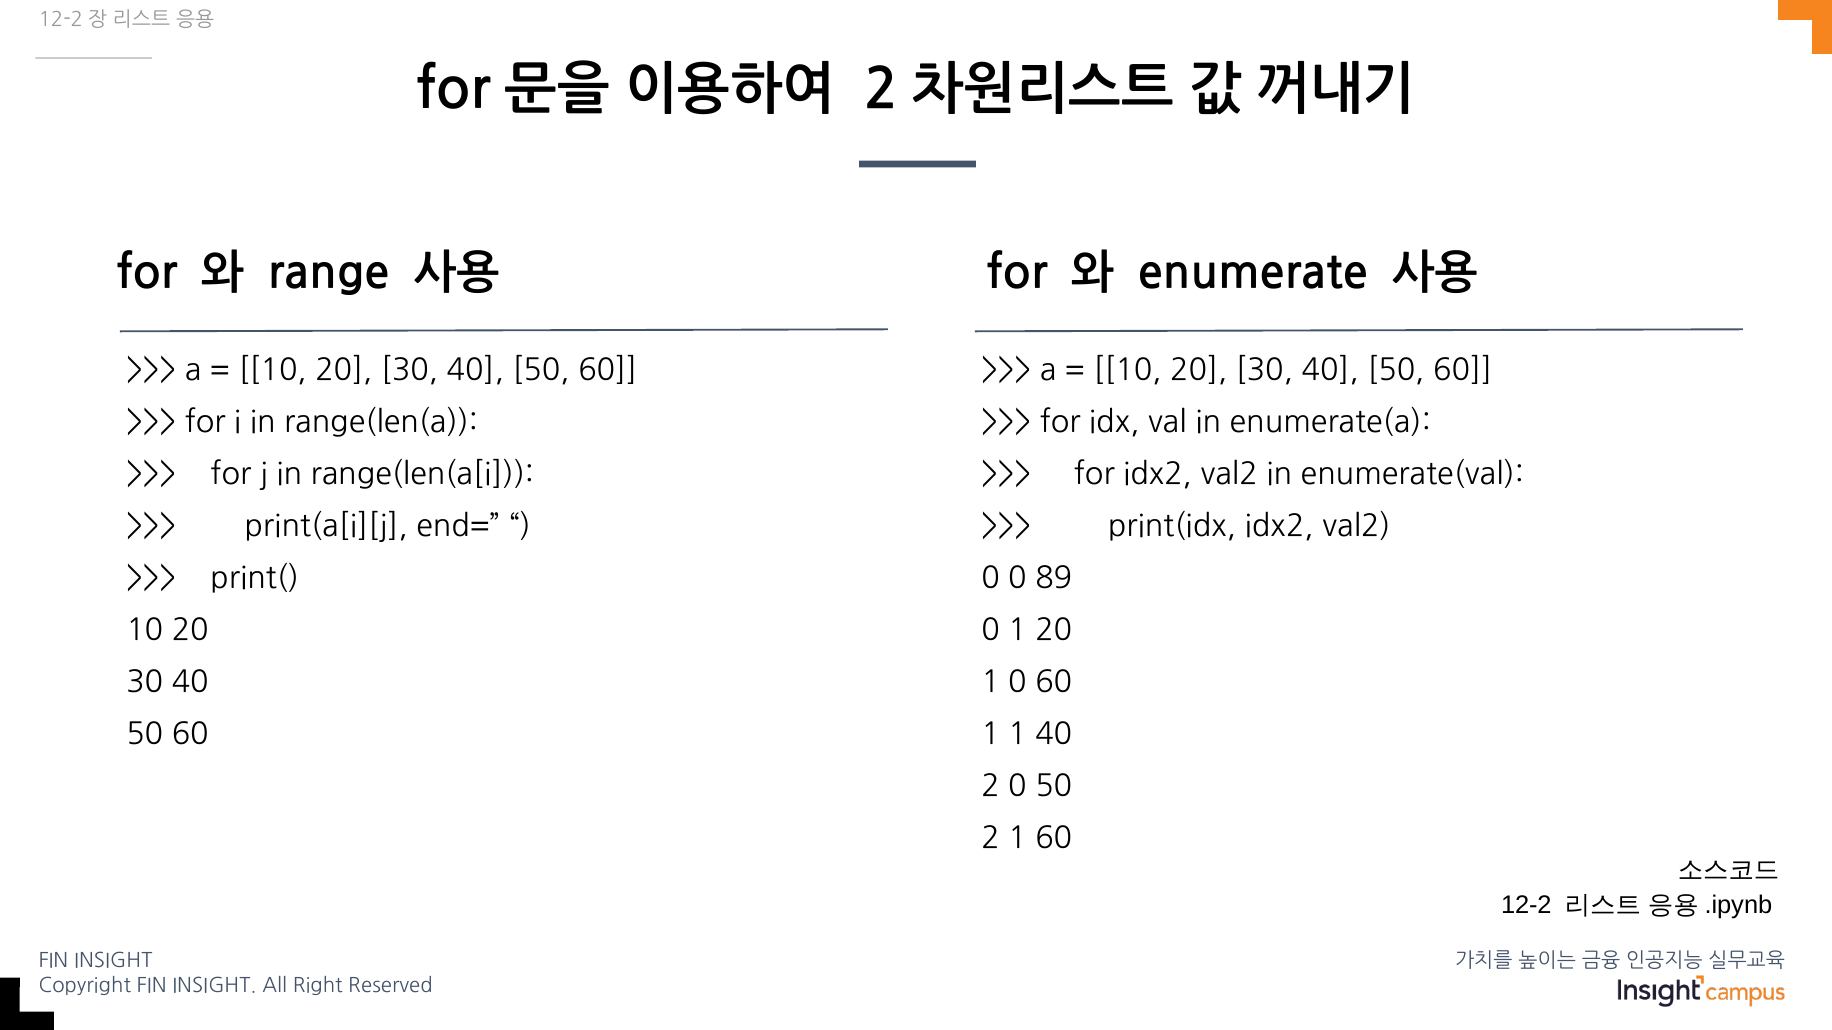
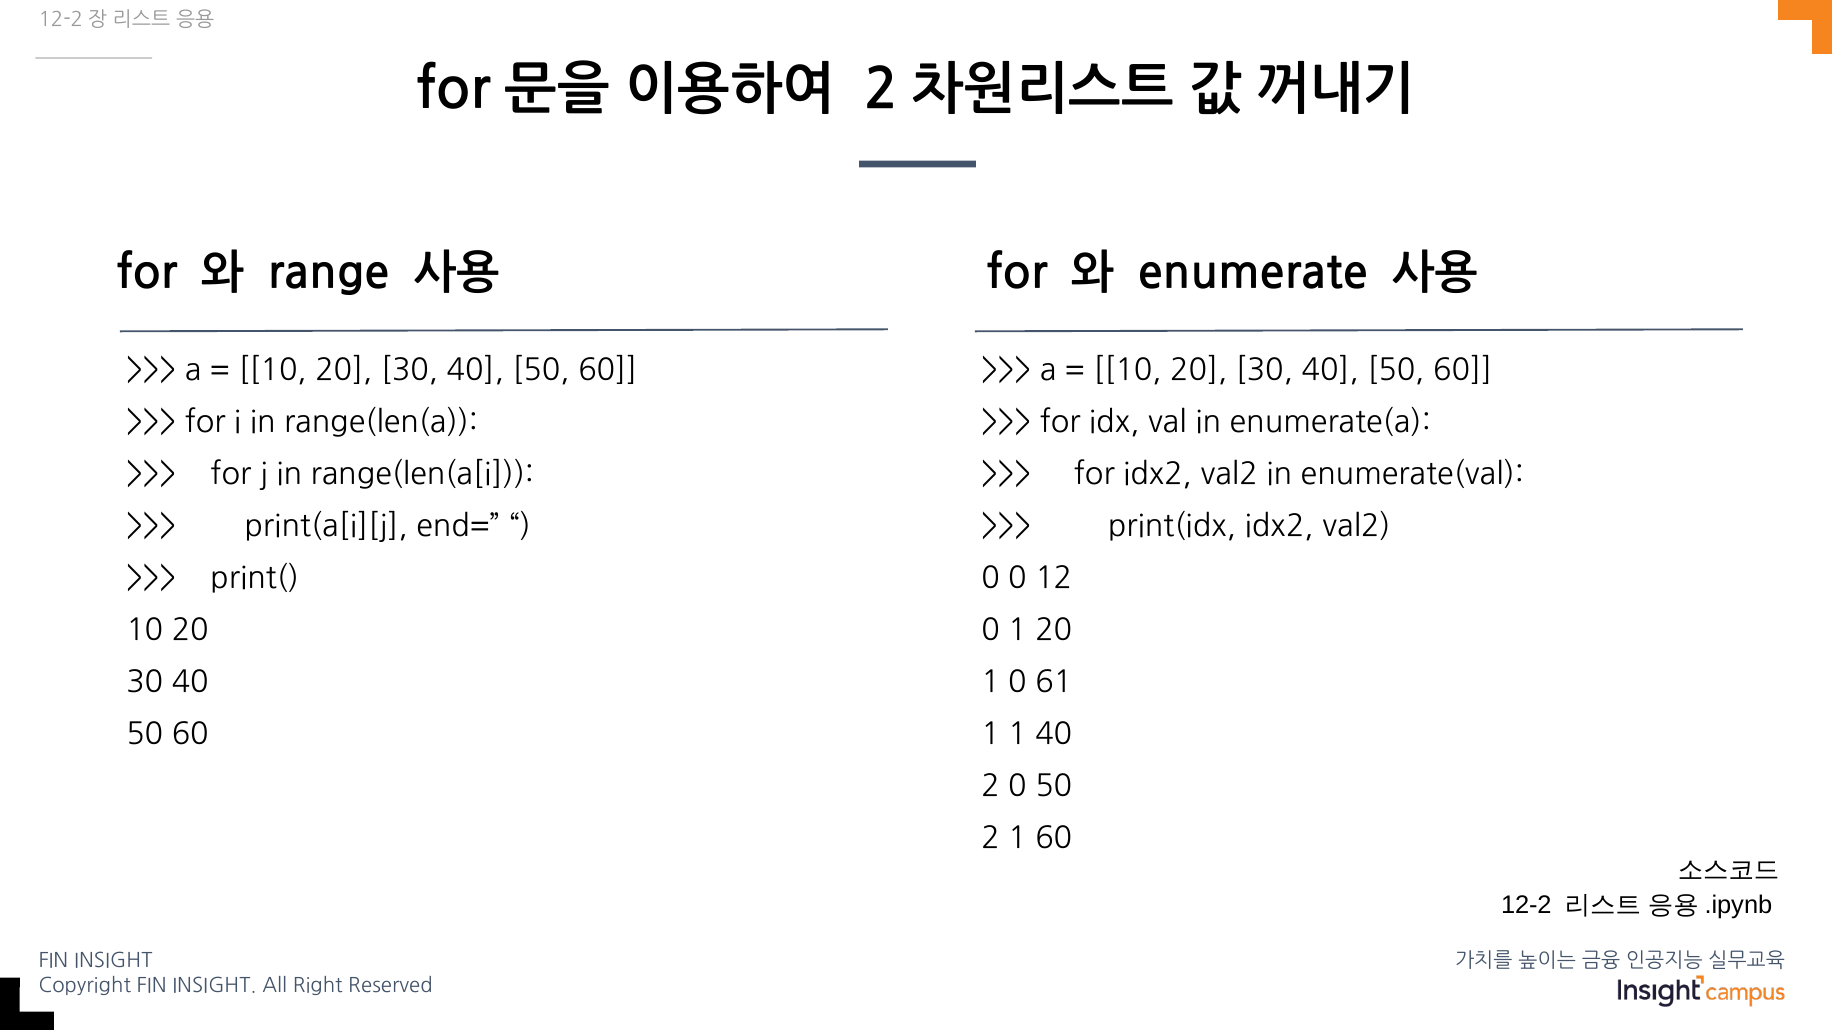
89: 89 -> 12 (1054, 579)
0 60: 60 -> 61 (1054, 683)
